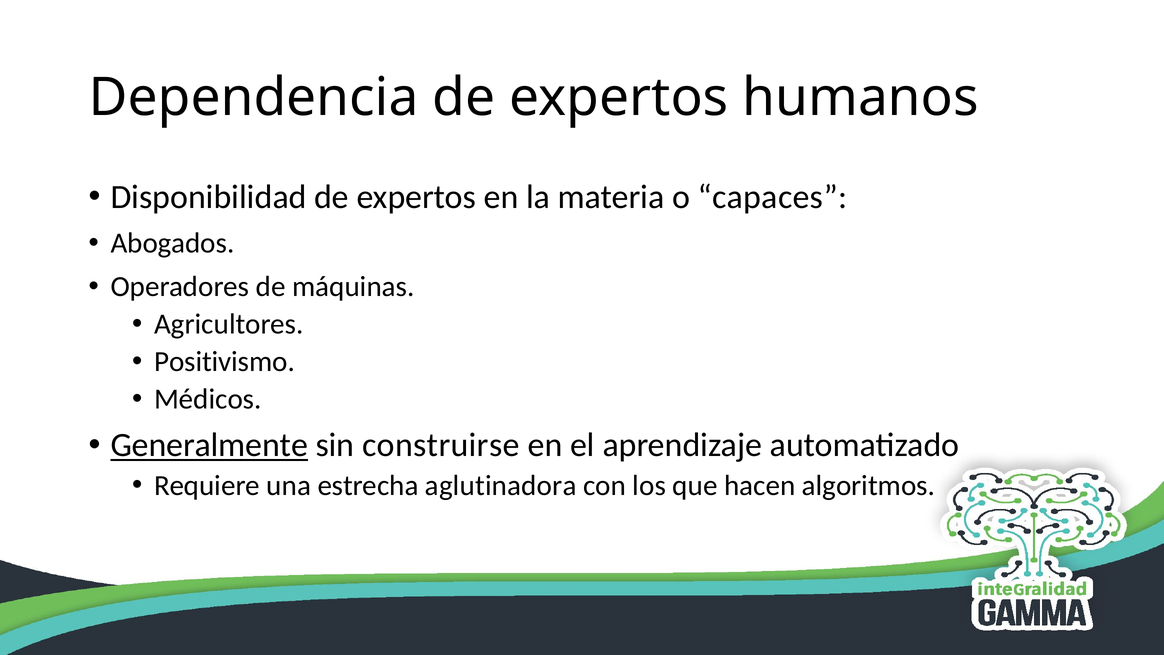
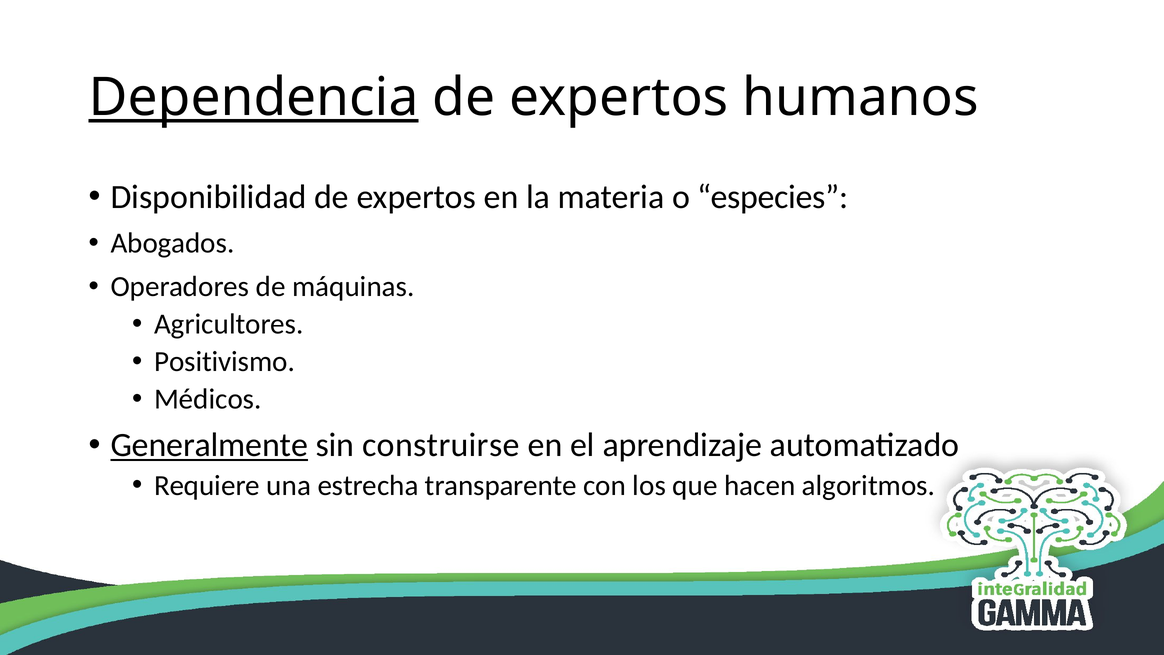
Dependencia underline: none -> present (254, 98)
capaces: capaces -> especies (773, 197)
aglutinadora: aglutinadora -> transparente (501, 485)
